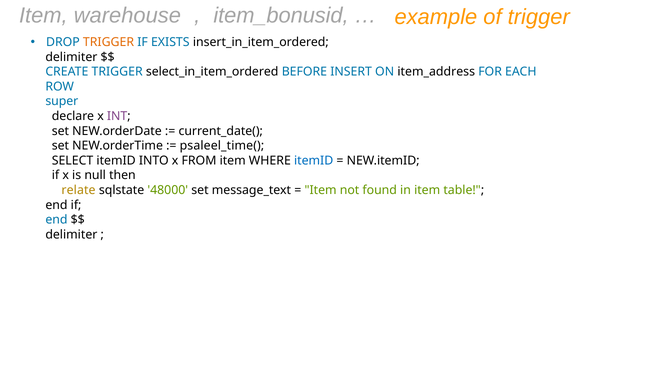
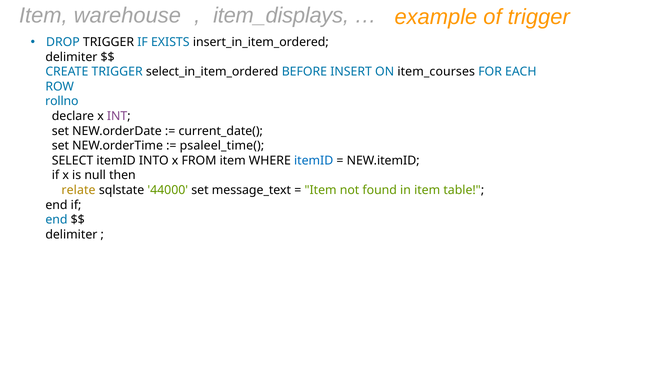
item_bonusid: item_bonusid -> item_displays (281, 16)
TRIGGER colour: orange -> black (109, 42)
item_address: item_address -> item_courses (436, 72)
super: super -> rollno (62, 101)
48000: 48000 -> 44000 (168, 190)
